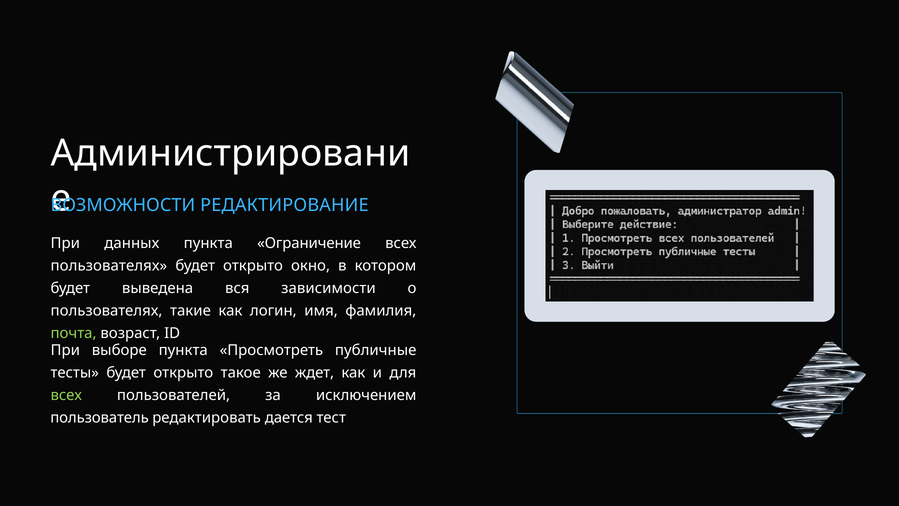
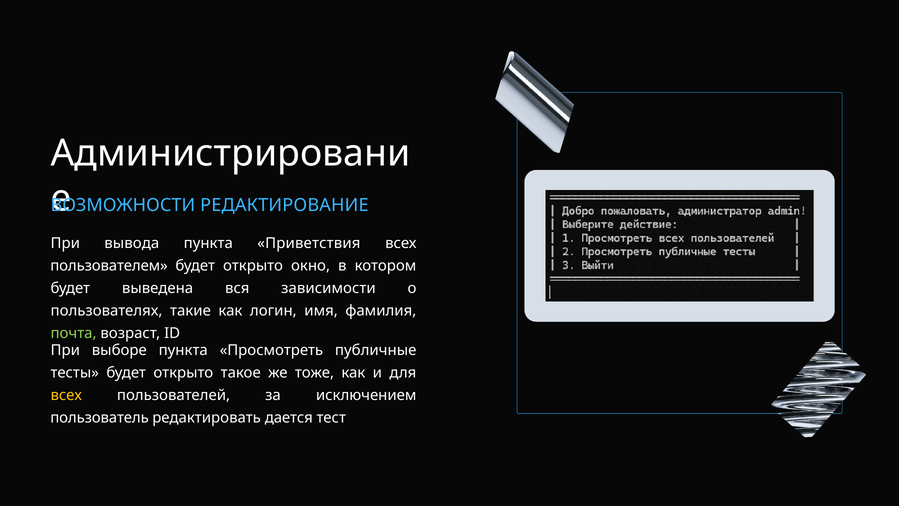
данных: данных -> вывода (132, 243)
Ограничение: Ограничение -> Приветствия (309, 243)
пользователях: пользователях -> пользователем (109, 265)
ждет: ждет -> тоже (314, 372)
всех colour: light green -> yellow (66, 395)
